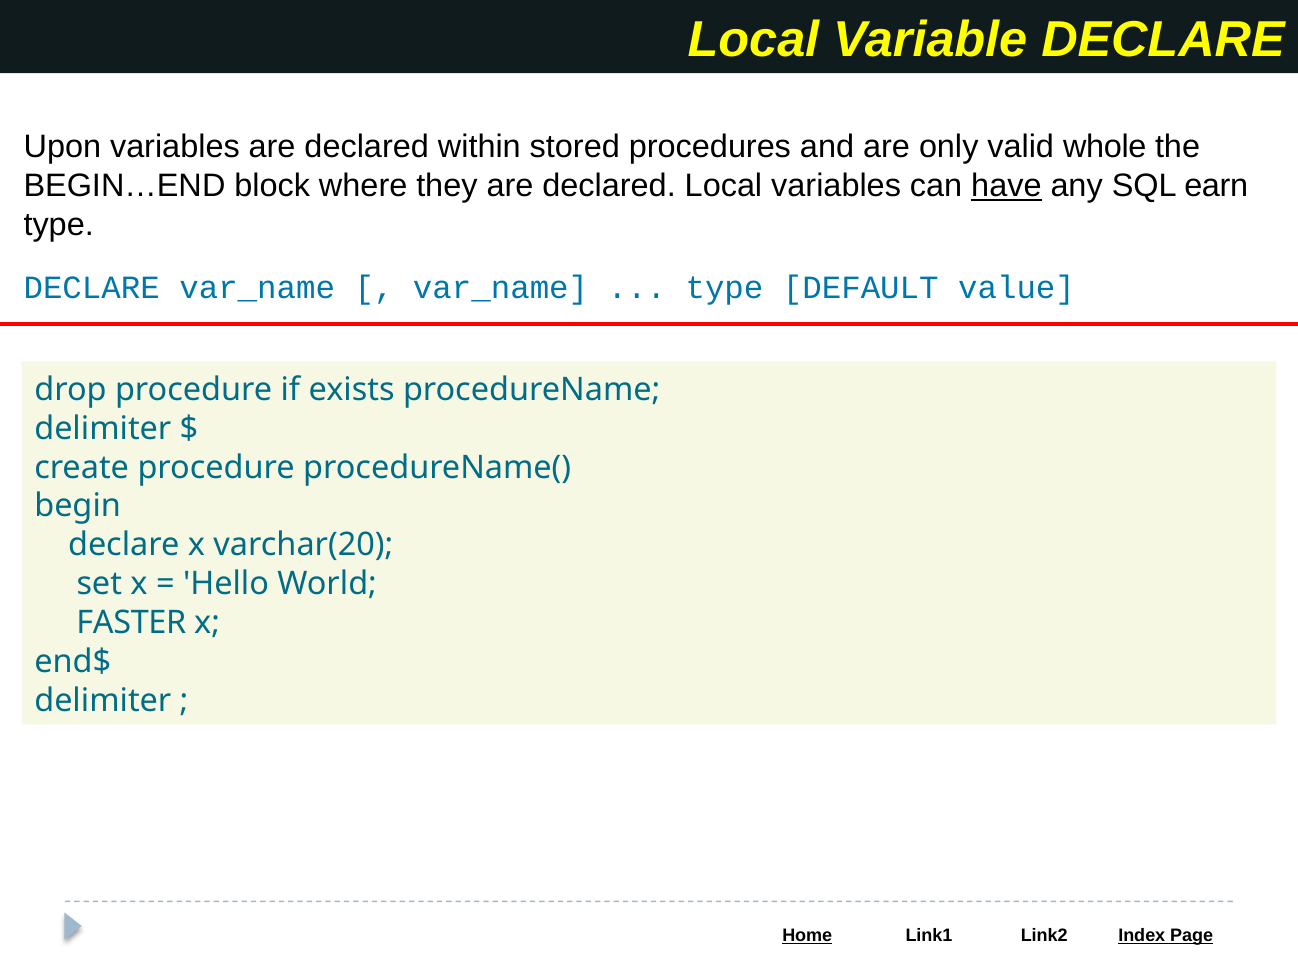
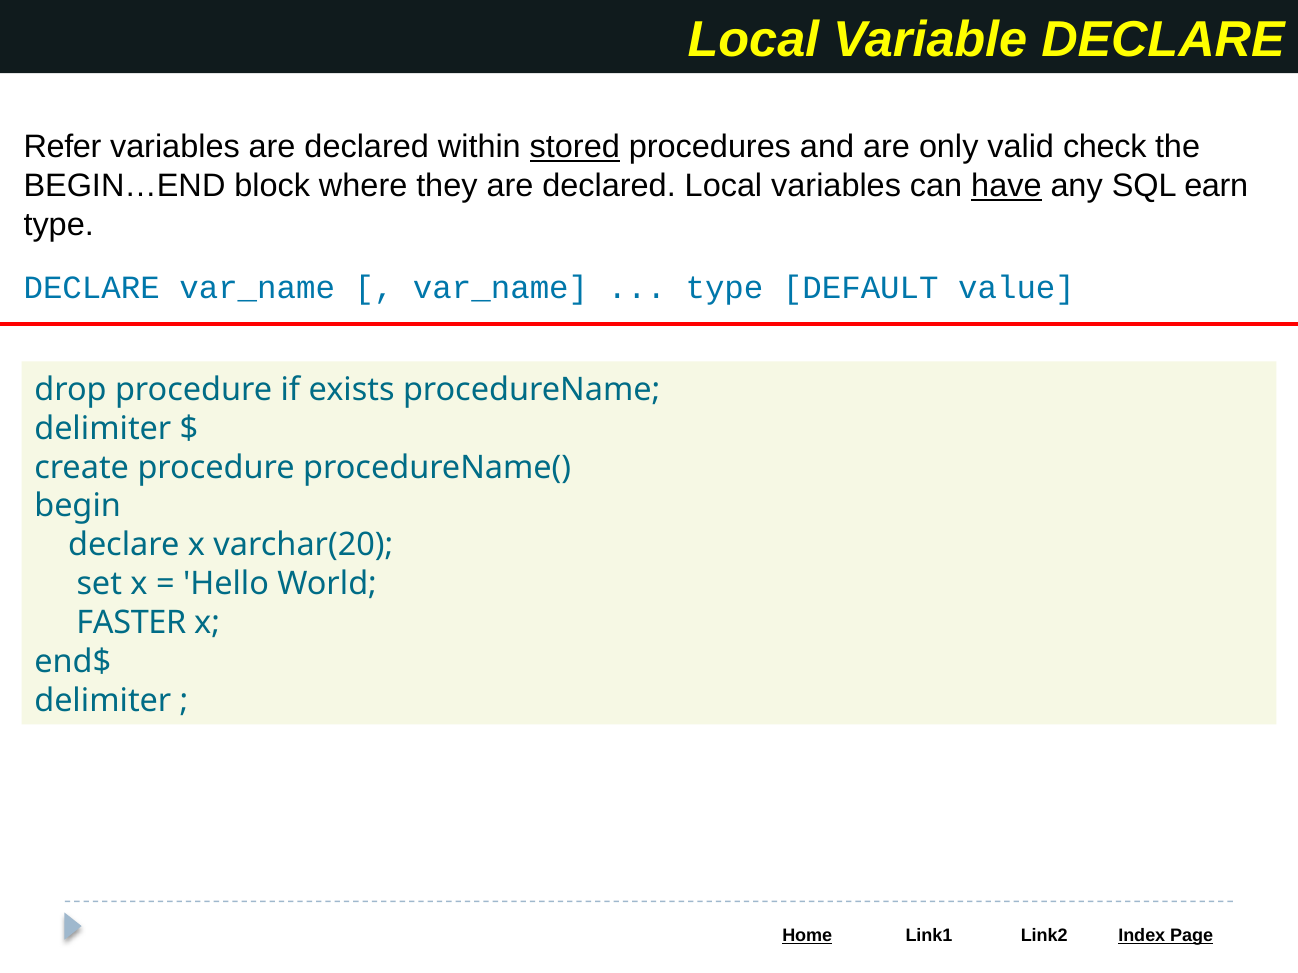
Upon: Upon -> Refer (63, 147)
stored underline: none -> present (575, 147)
whole: whole -> check (1105, 147)
